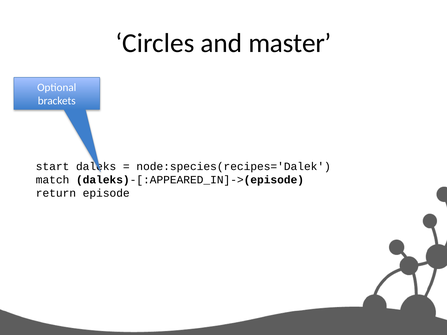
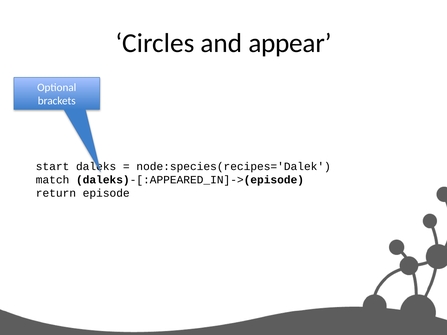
master: master -> appear (290, 43)
